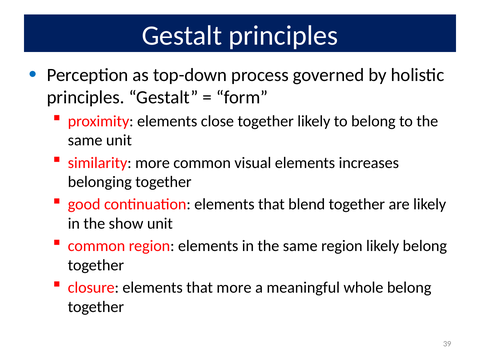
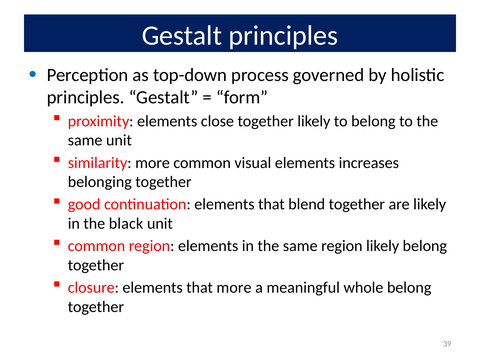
show: show -> black (126, 224)
